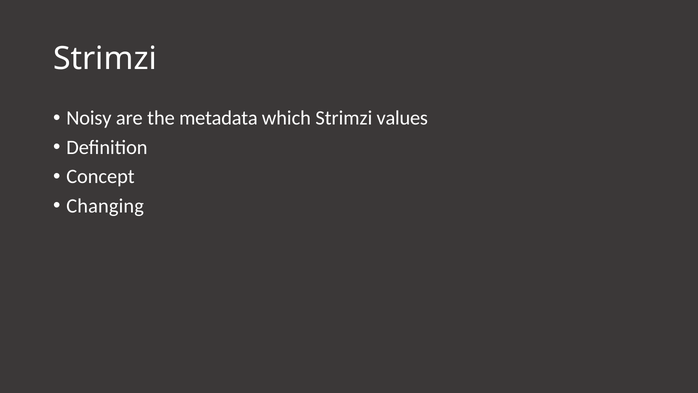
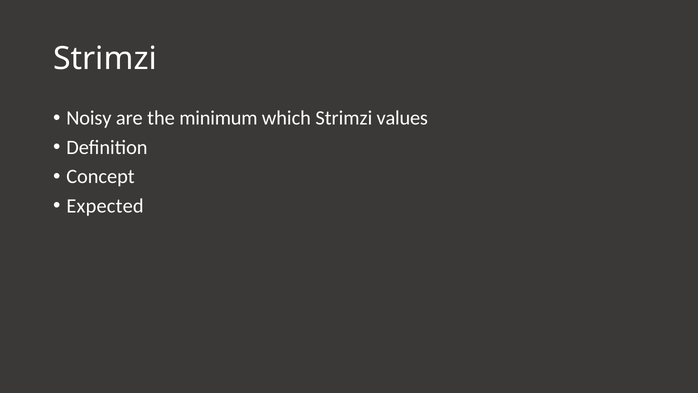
metadata: metadata -> minimum (218, 118)
Changing: Changing -> Expected (105, 206)
